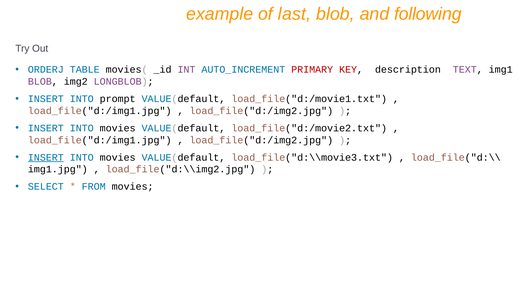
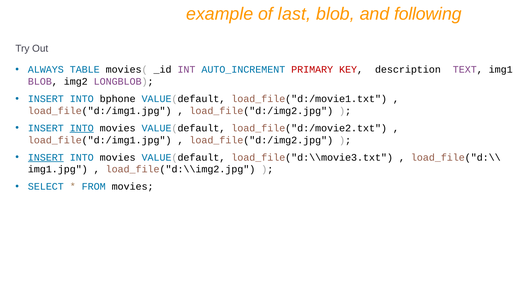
ORDERJ: ORDERJ -> ALWAYS (46, 70)
prompt: prompt -> bphone (118, 99)
INTO underline: none -> present (82, 128)
